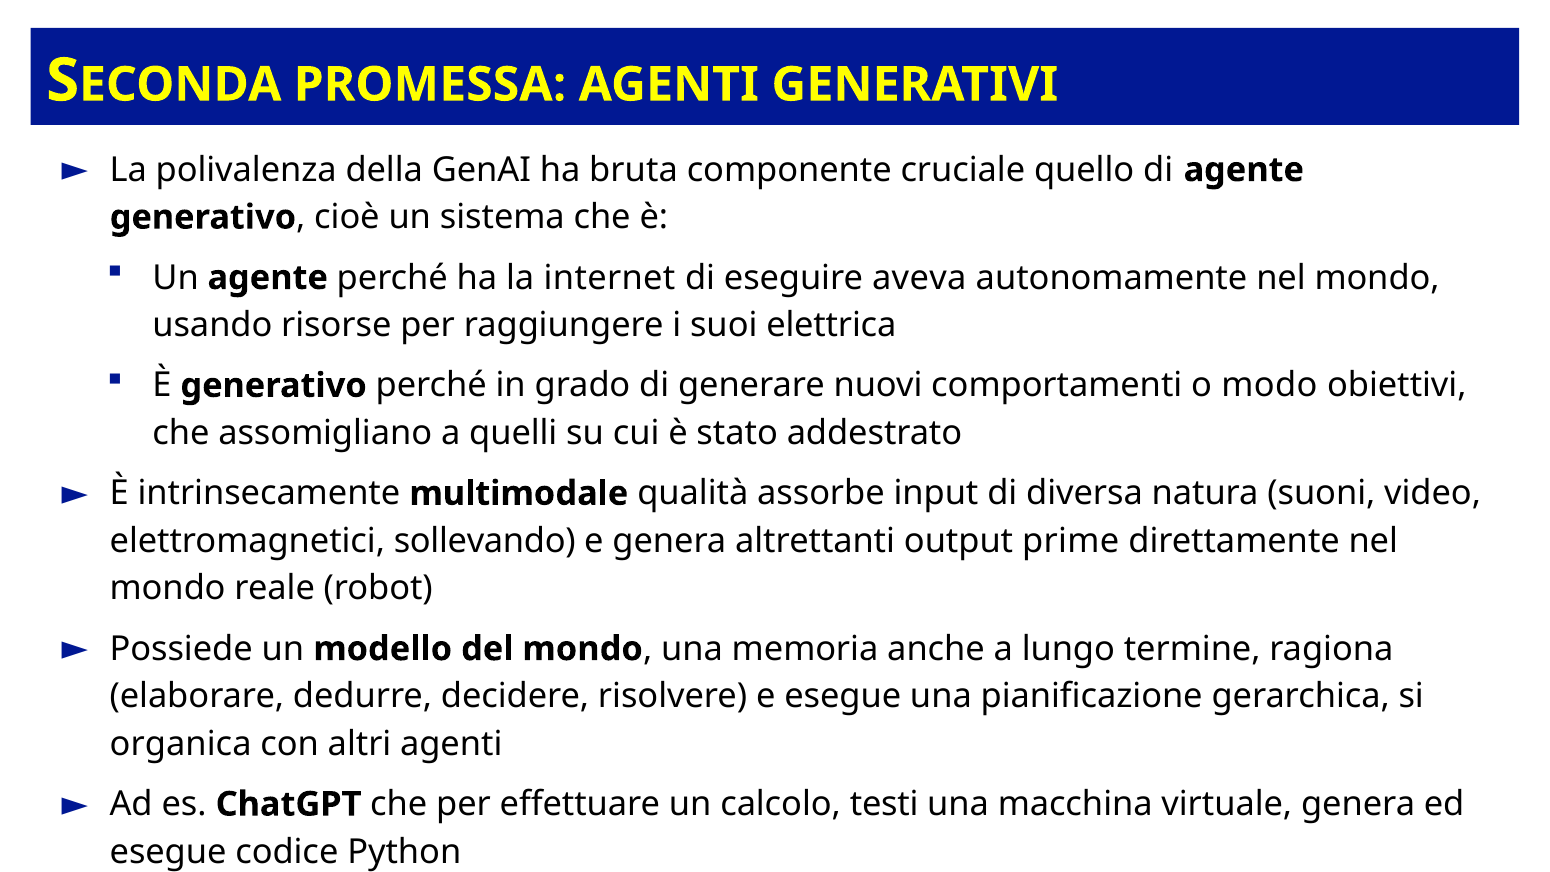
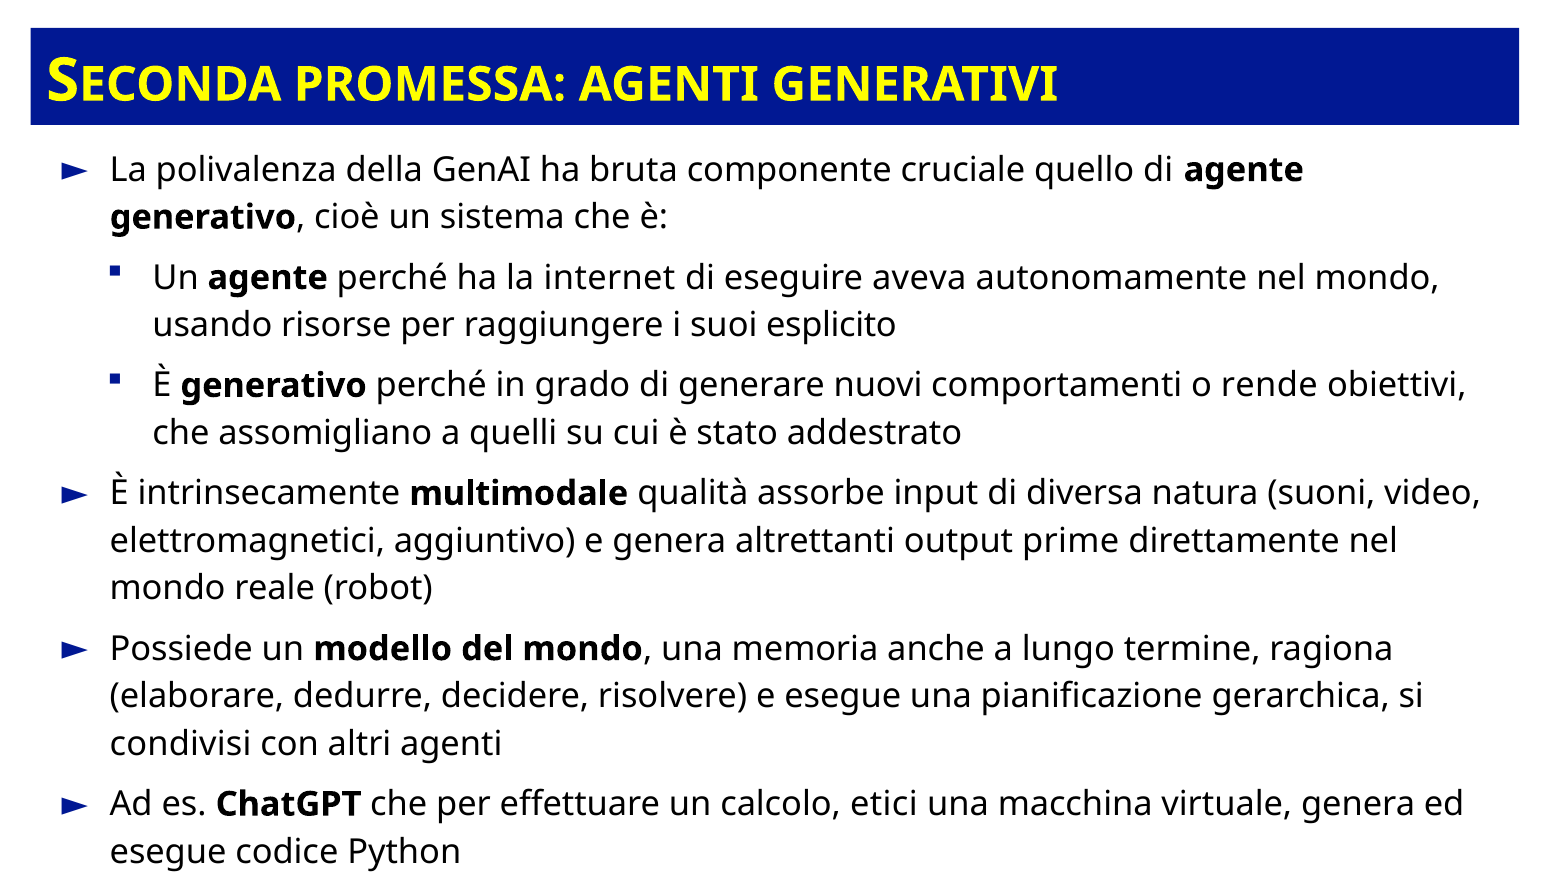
elettrica: elettrica -> esplicito (831, 325)
modo: modo -> rende (1269, 386)
sollevando: sollevando -> aggiuntivo (485, 541)
organica: organica -> condivisi (181, 744)
testi: testi -> etici (884, 804)
